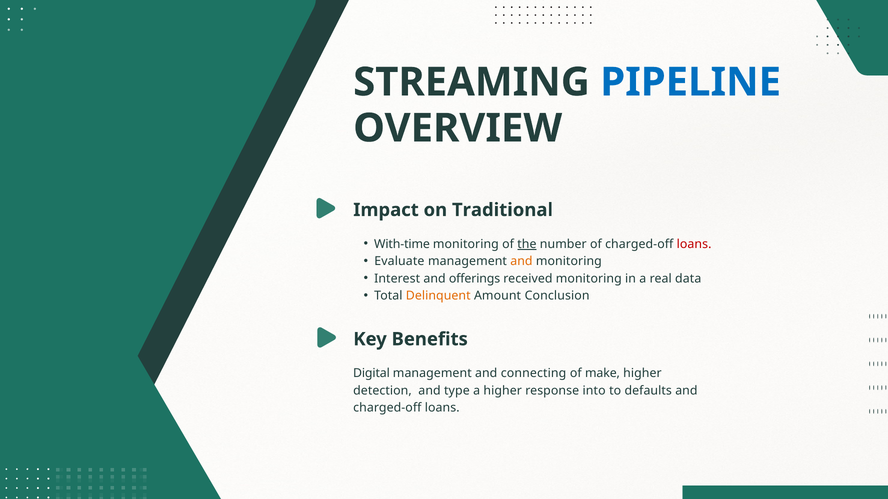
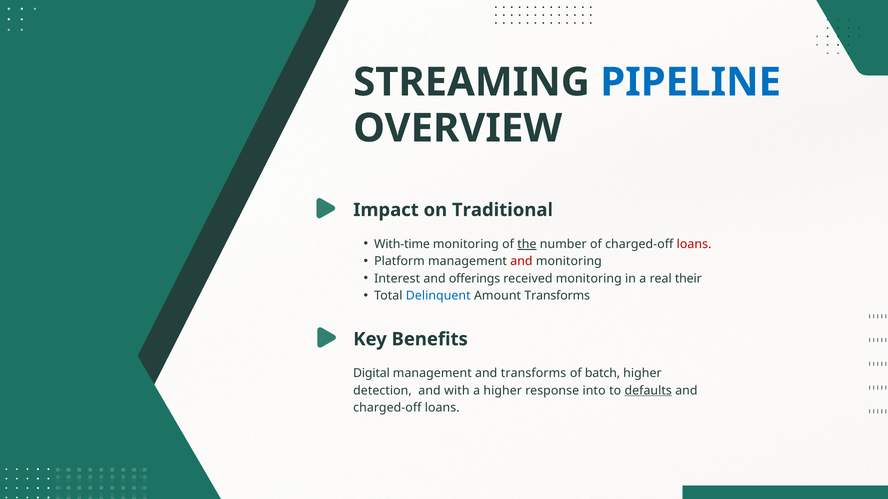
Evaluate: Evaluate -> Platform (399, 262)
and colour: orange -> red (521, 262)
data: data -> their (688, 279)
Delinquent colour: orange -> blue (438, 296)
Amount Conclusion: Conclusion -> Transforms (557, 296)
and connecting: connecting -> transforms (534, 374)
make: make -> batch (602, 374)
type: type -> with (457, 391)
defaults underline: none -> present (648, 391)
